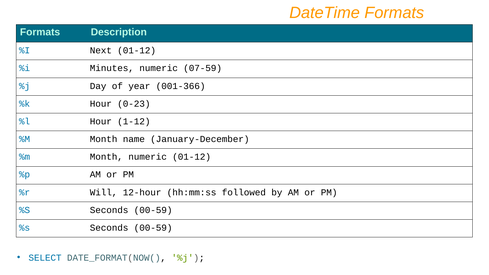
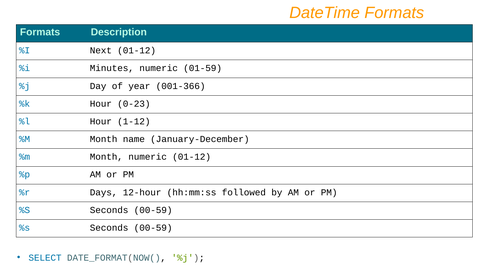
07-59: 07-59 -> 01-59 (203, 68)
Will: Will -> Days (104, 192)
